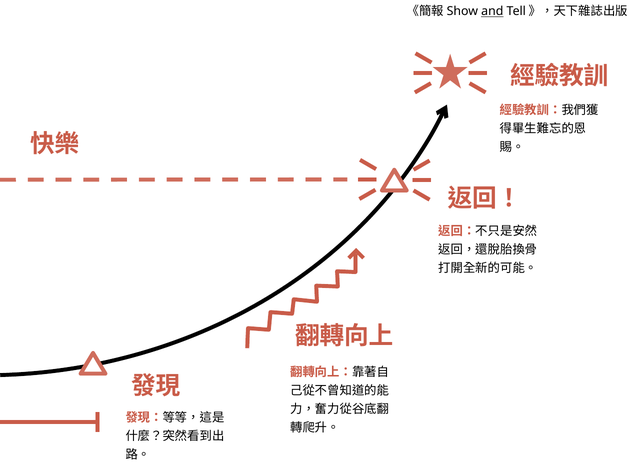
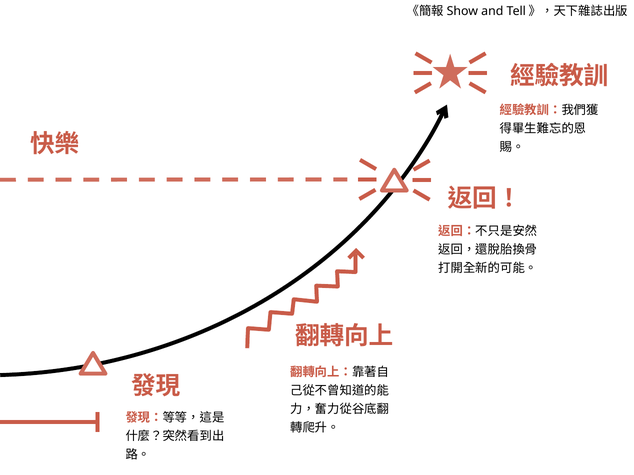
and underline: present -> none (492, 11)
